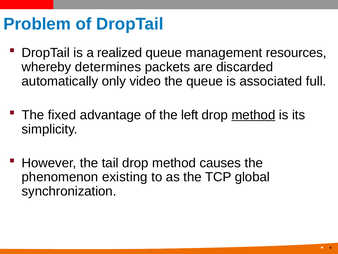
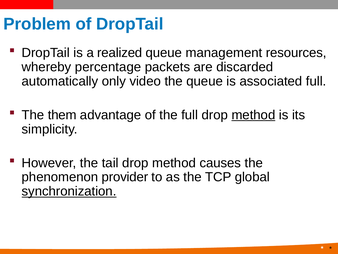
determines: determines -> percentage (108, 67)
fixed: fixed -> them (62, 115)
the left: left -> full (190, 115)
existing: existing -> provider (125, 177)
synchronization underline: none -> present (69, 191)
